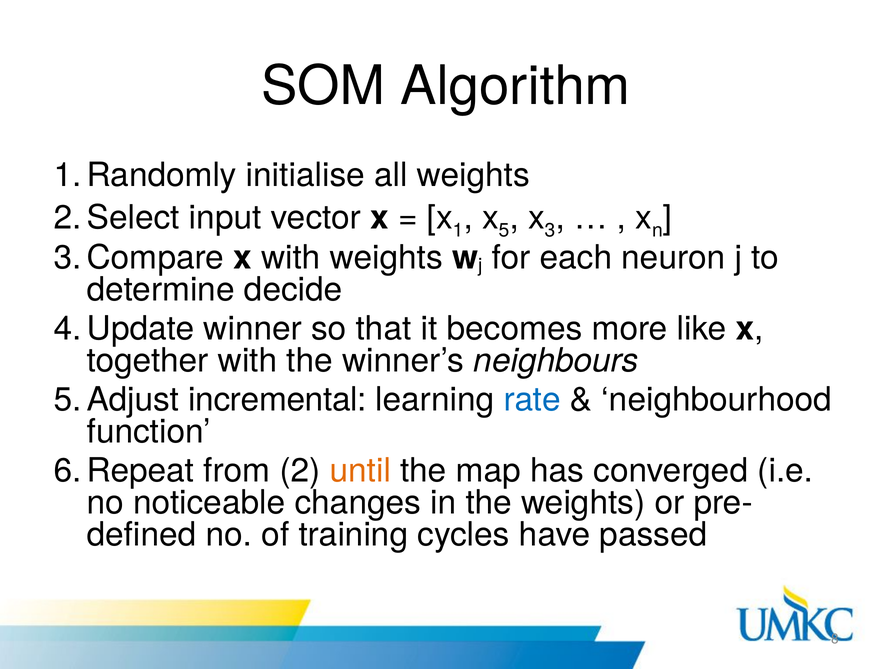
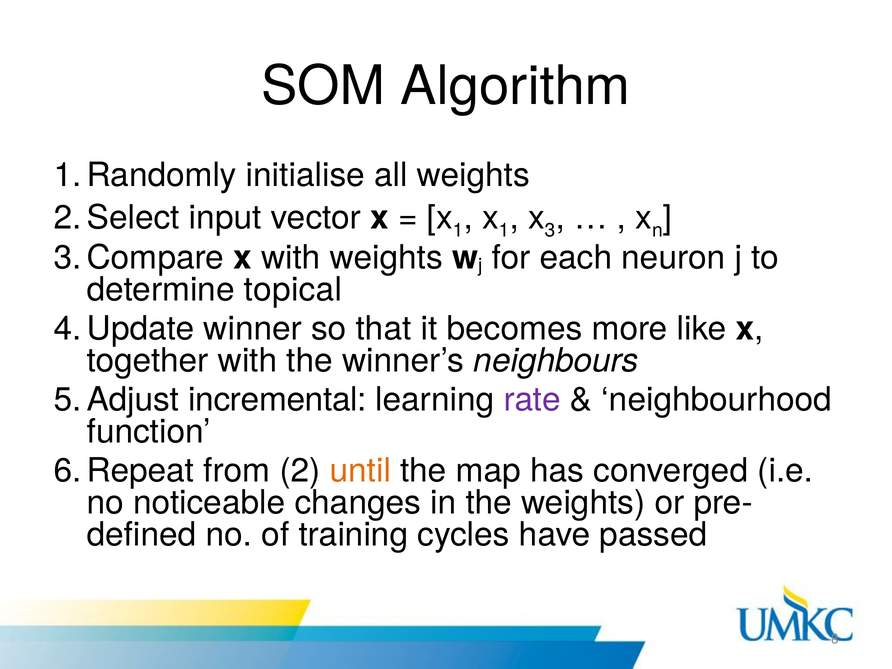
5: 5 -> 1 (504, 231)
decide: decide -> topical (293, 290)
rate colour: blue -> purple (532, 400)
